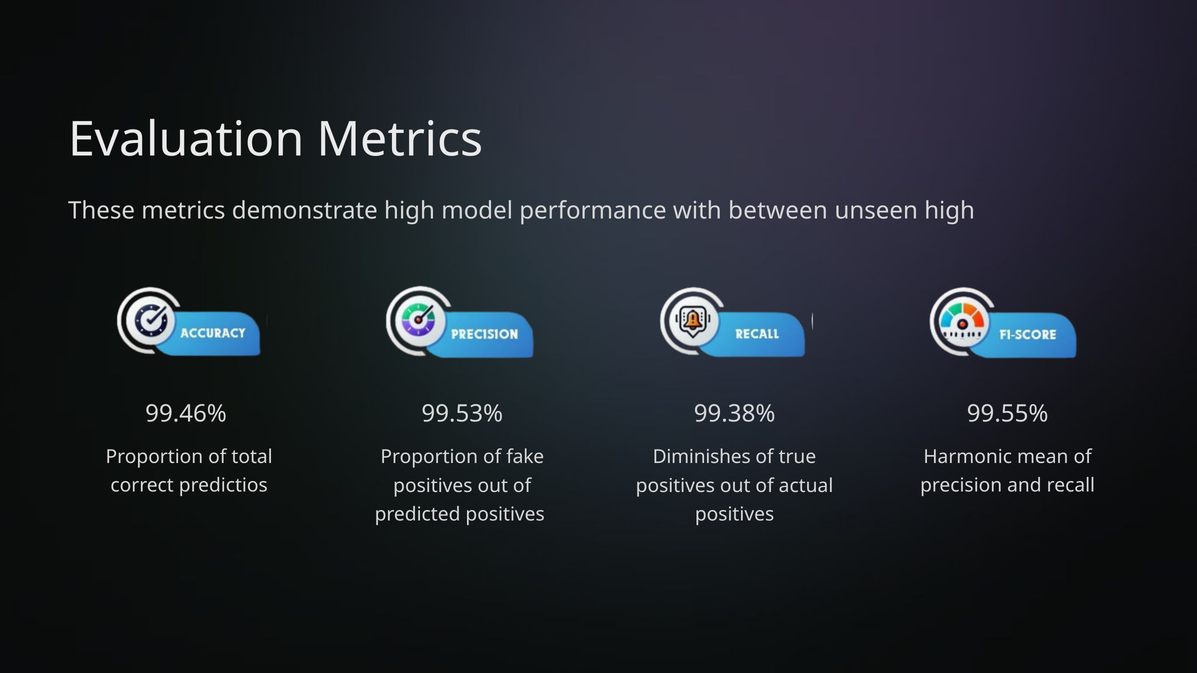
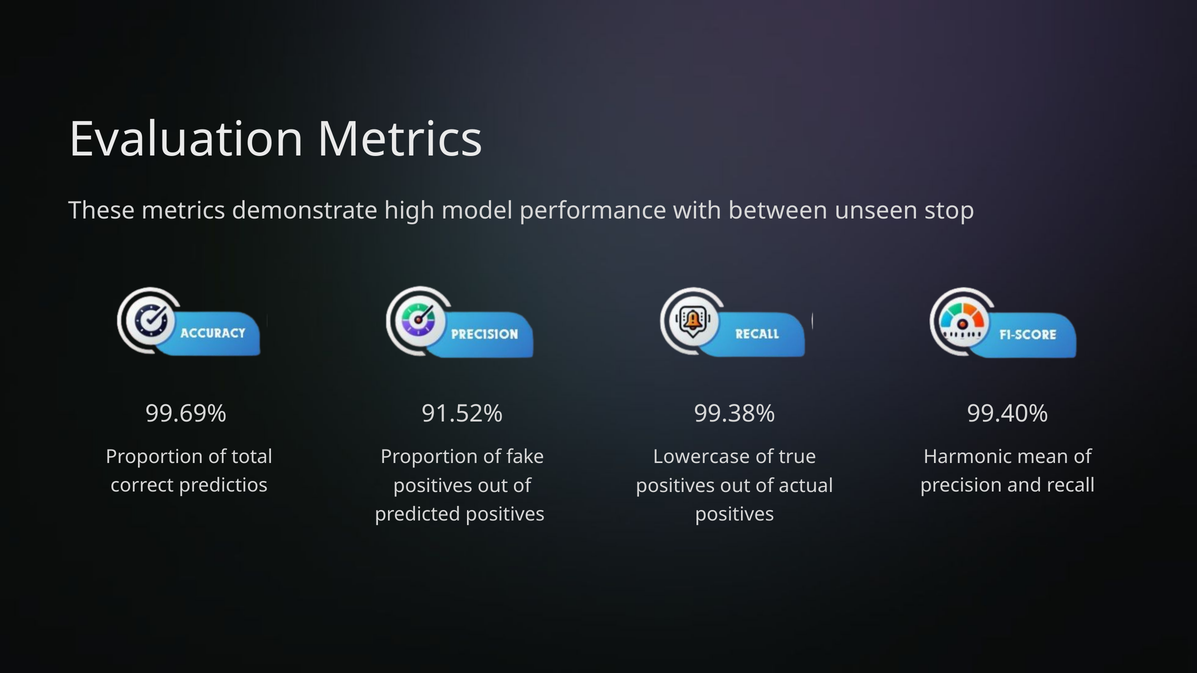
unseen high: high -> stop (949, 211)
99.46%: 99.46% -> 99.69% (186, 414)
99.53%: 99.53% -> 91.52% (462, 414)
99.55%: 99.55% -> 99.40% (1008, 414)
Diminishes: Diminishes -> Lowercase (701, 457)
